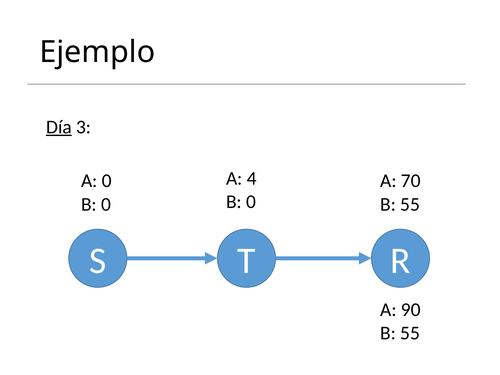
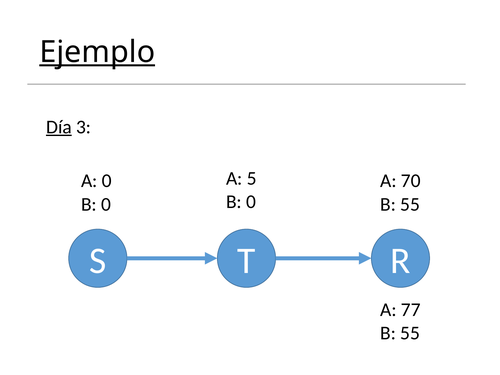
Ejemplo underline: none -> present (97, 52)
4: 4 -> 5 (252, 178)
90: 90 -> 77 (411, 310)
